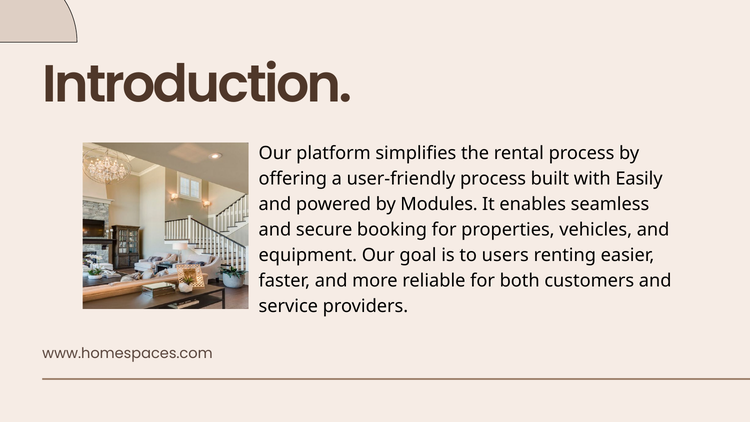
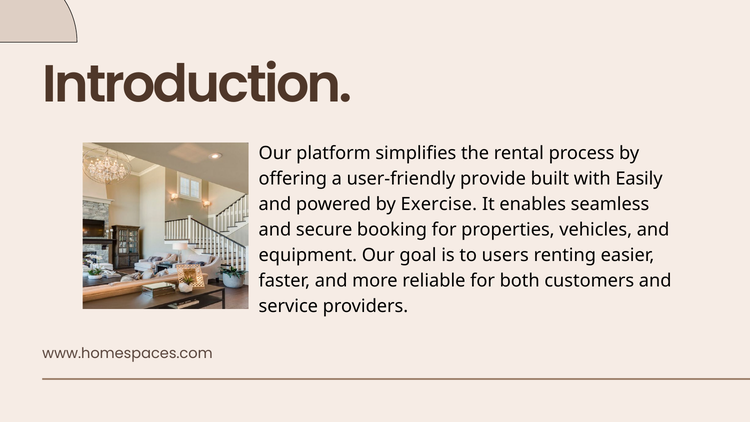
user-friendly process: process -> provide (493, 178)
Modules: Modules -> Exercise (439, 204)
